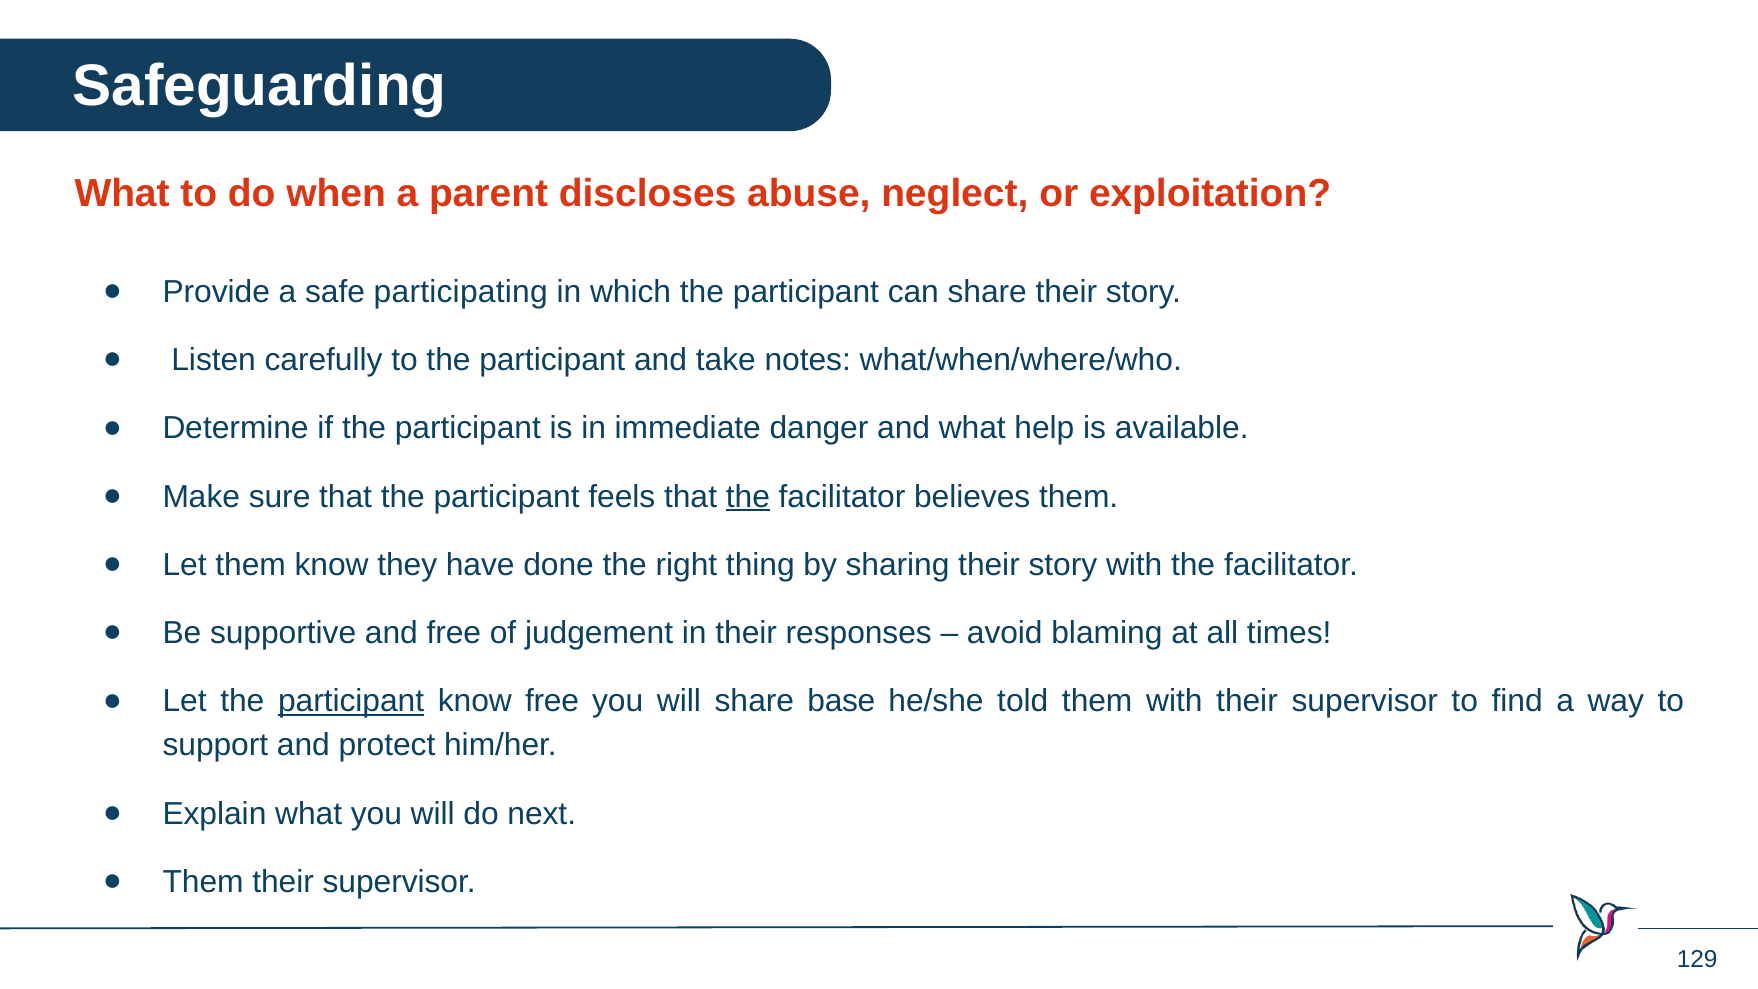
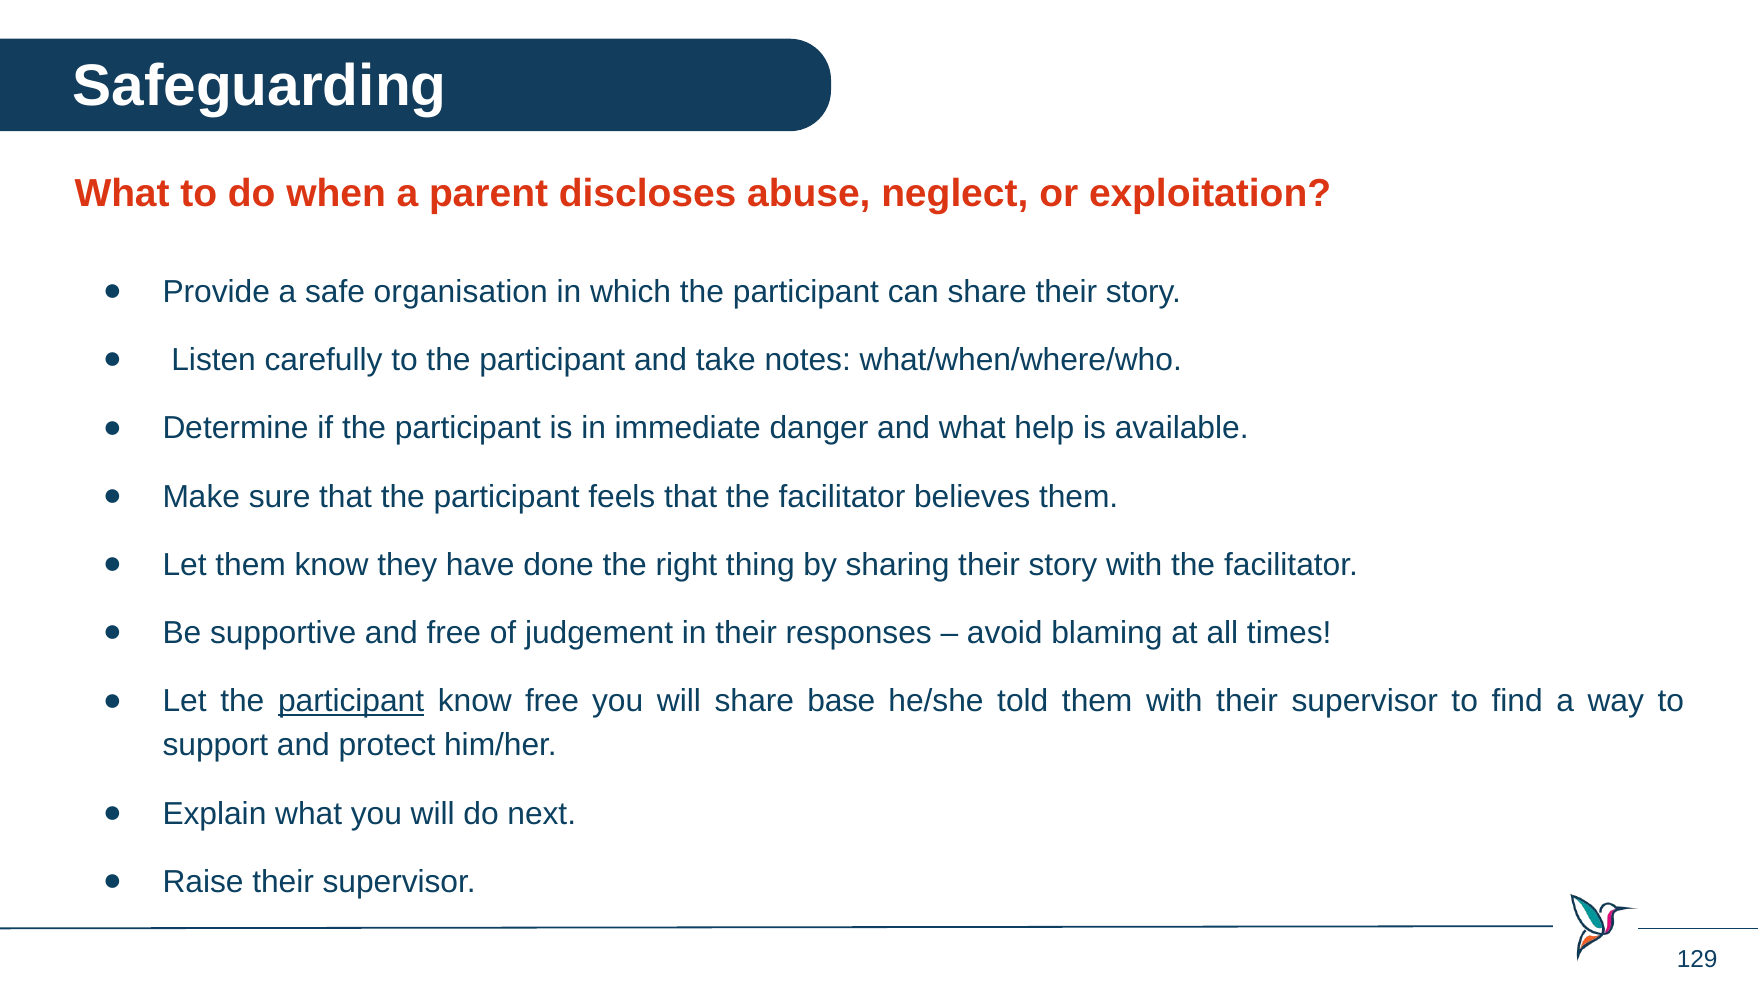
participating: participating -> organisation (461, 292)
the underline: present -> none (748, 497)
Them: Them -> Raise (203, 882)
